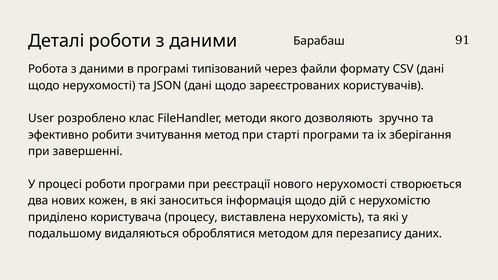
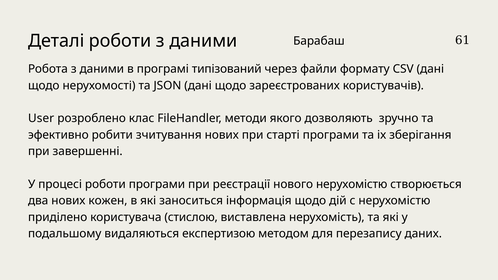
91: 91 -> 61 (463, 40)
зчитування метод: метод -> нових (222, 135)
нового нерухомості: нерухомості -> нерухомістю (352, 184)
процесу: процесу -> стислою (191, 217)
оброблятися: оброблятися -> експертизою (219, 234)
